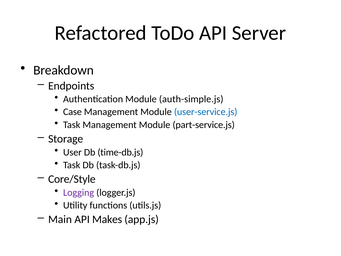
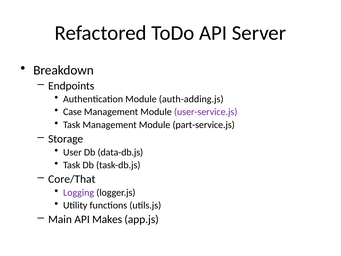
auth-simple.js: auth-simple.js -> auth-adding.js (191, 99)
user-service.js colour: blue -> purple (206, 112)
time-db.js: time-db.js -> data-db.js (120, 152)
Core/Style: Core/Style -> Core/That (72, 179)
